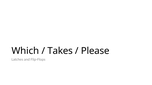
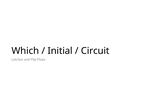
Takes: Takes -> Initial (60, 51)
Please: Please -> Circuit (95, 51)
